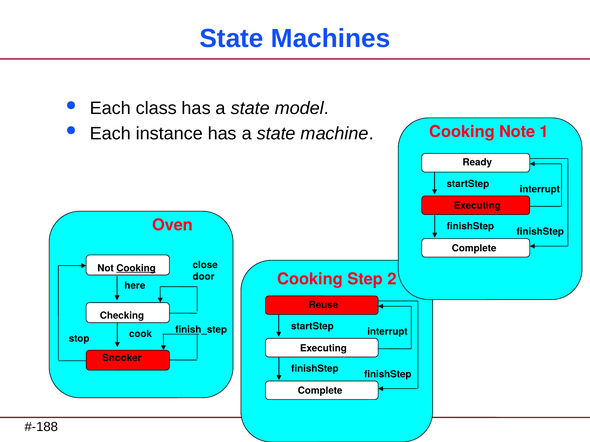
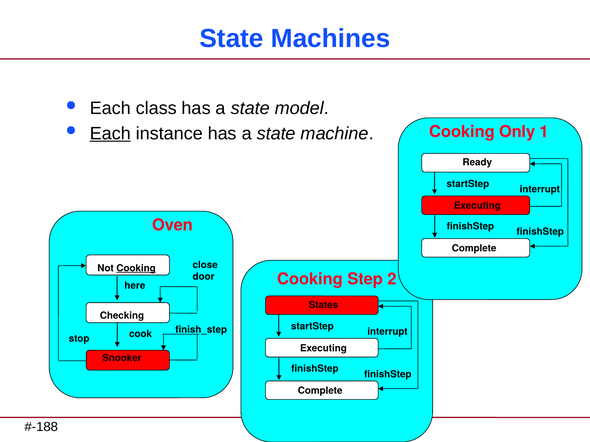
Note: Note -> Only (517, 132)
Each underline: none -> present (110, 134)
Reuse: Reuse -> States (323, 305)
